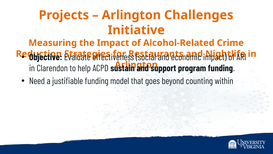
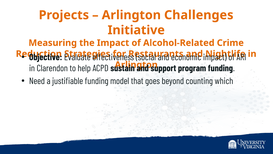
within: within -> which (224, 81)
